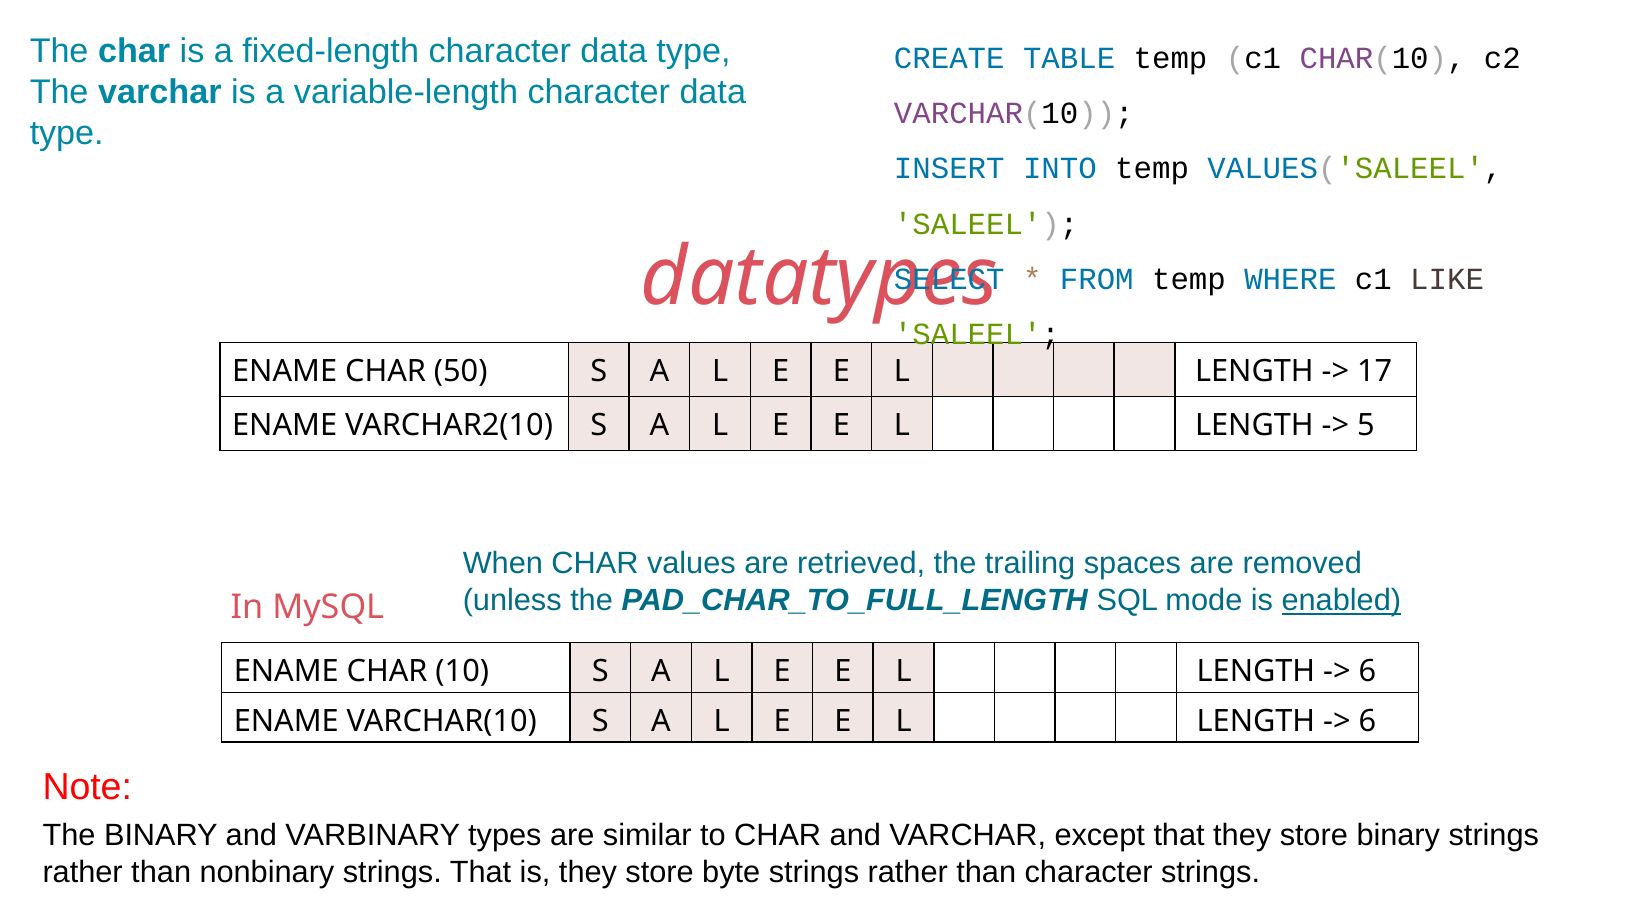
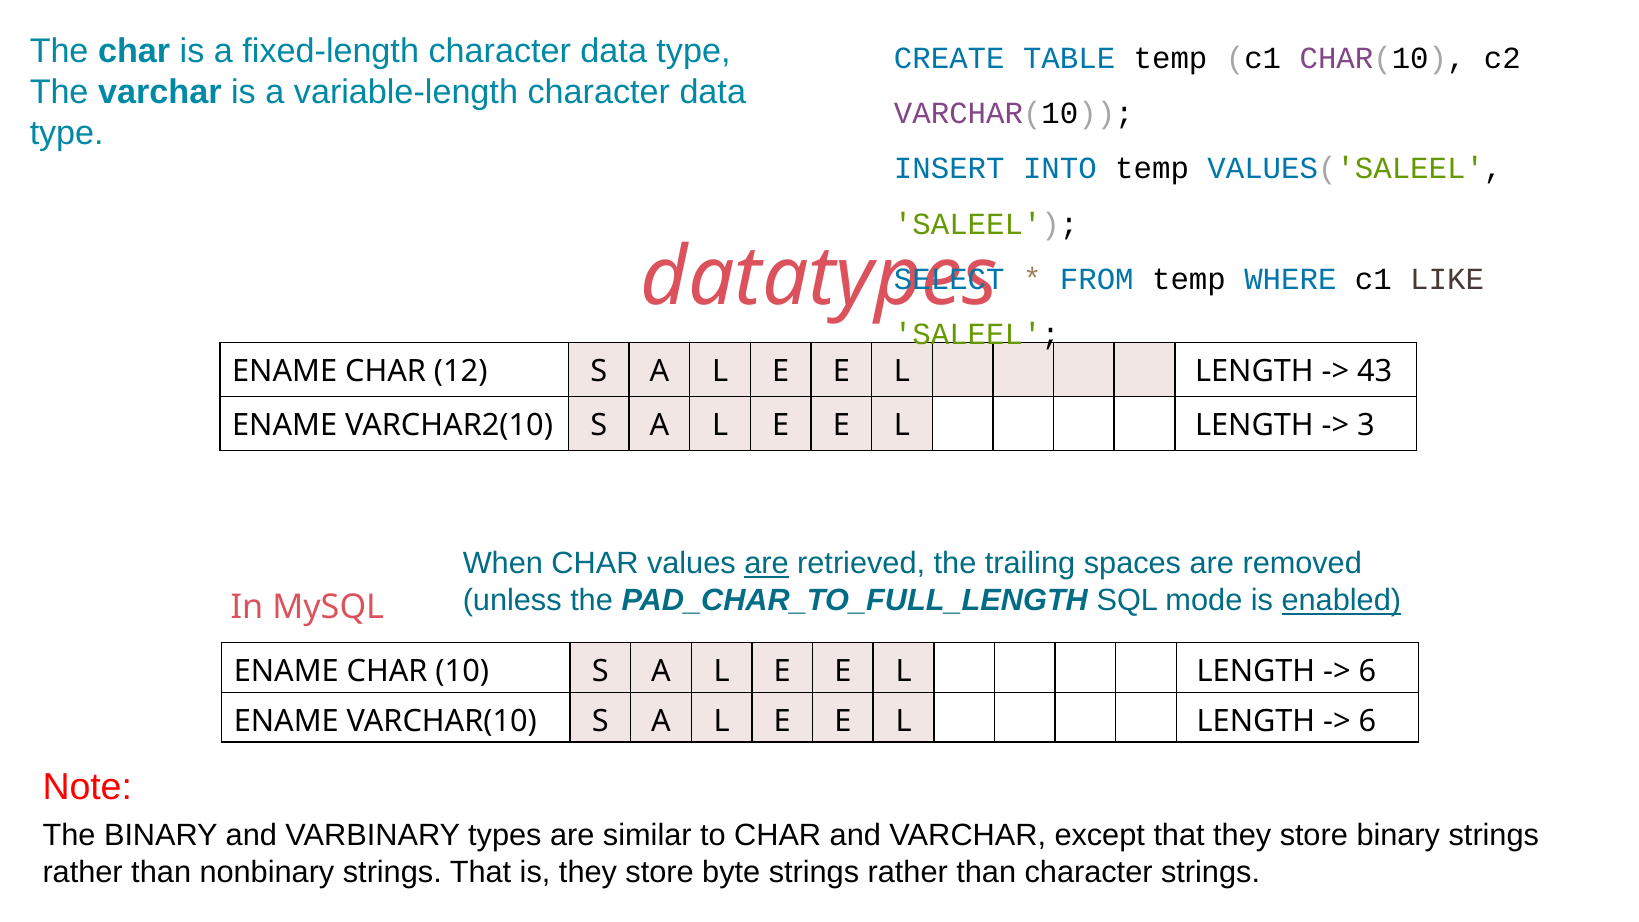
50: 50 -> 12 (461, 371)
17: 17 -> 43 (1375, 371)
5: 5 -> 3 (1366, 425)
are underline: none -> present (766, 564)
